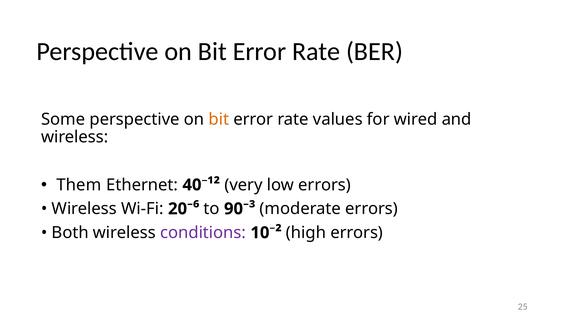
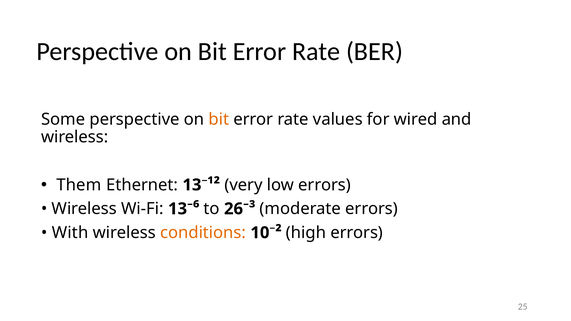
40⁻¹²: 40⁻¹² -> 13⁻¹² (201, 185)
20⁻⁶: 20⁻⁶ -> 13⁻⁶ (184, 209)
90⁻³: 90⁻³ -> 26⁻³ (240, 209)
Both: Both -> With (70, 233)
conditions colour: purple -> orange (203, 233)
